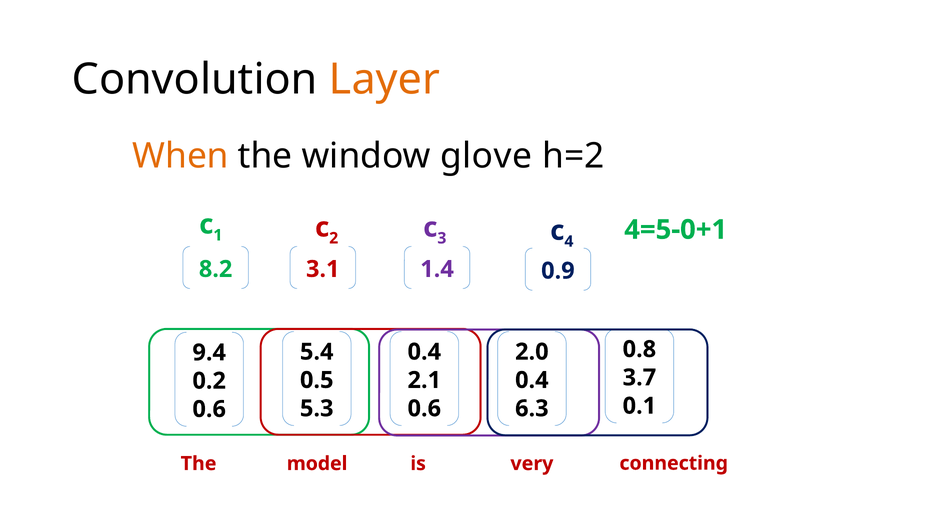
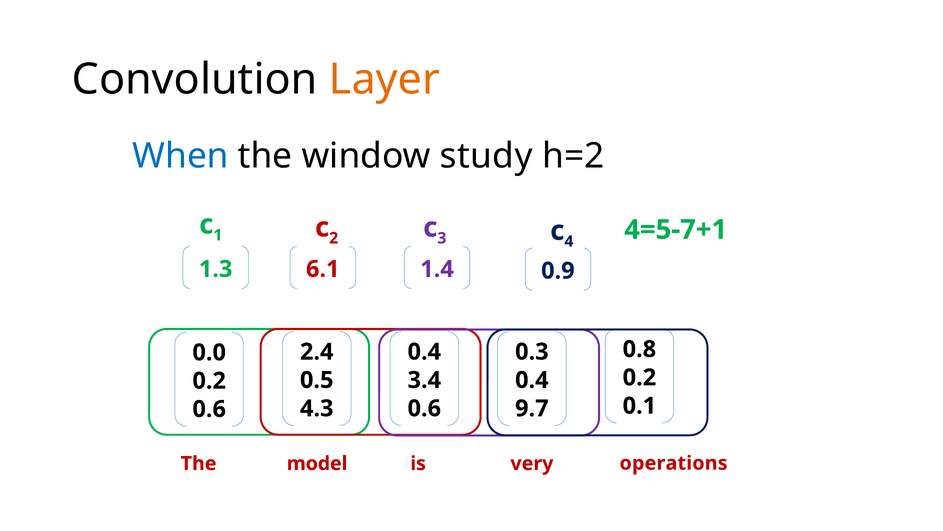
When colour: orange -> blue (181, 156)
glove: glove -> study (486, 156)
4=5-0+1: 4=5-0+1 -> 4=5-7+1 (676, 229)
8.2: 8.2 -> 1.3 (216, 269)
3.1: 3.1 -> 6.1 (323, 269)
5.4: 5.4 -> 2.4 (317, 351)
2.0: 2.0 -> 0.3 (532, 351)
9.4: 9.4 -> 0.0 (209, 352)
3.7: 3.7 -> 0.2 (639, 377)
2.1: 2.1 -> 3.4 (424, 380)
5.3: 5.3 -> 4.3 (317, 408)
6.3: 6.3 -> 9.7 (532, 408)
connecting: connecting -> operations (674, 463)
